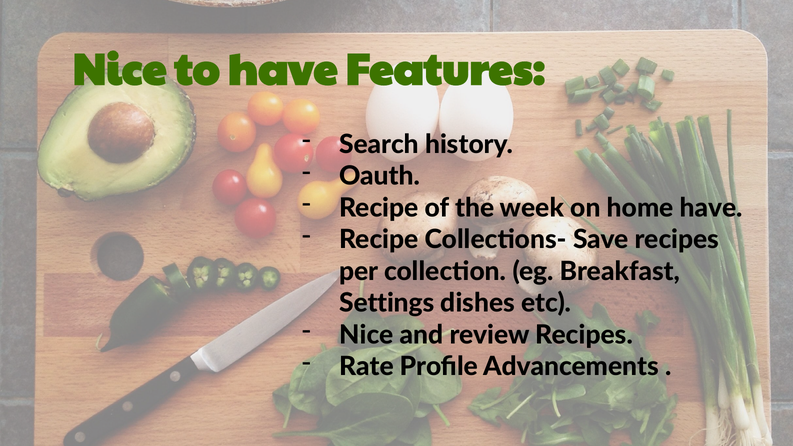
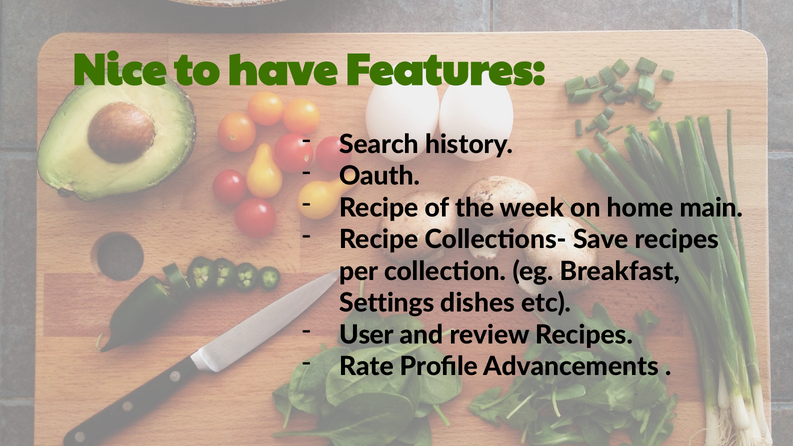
home have: have -> main (711, 208)
Nice: Nice -> User (366, 335)
